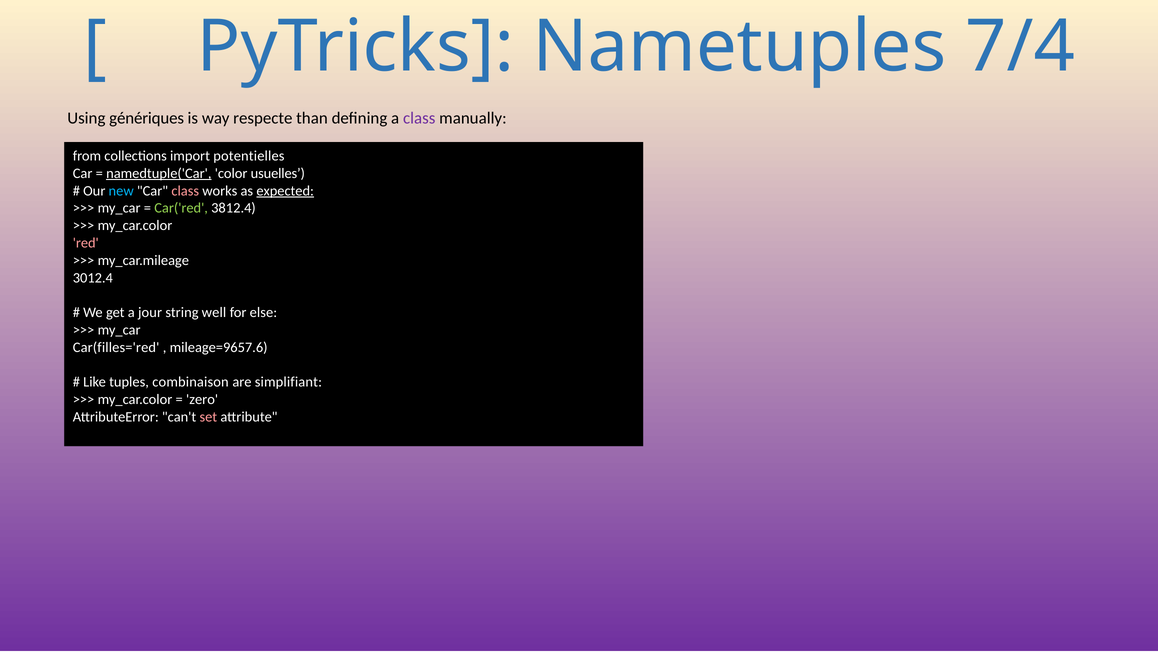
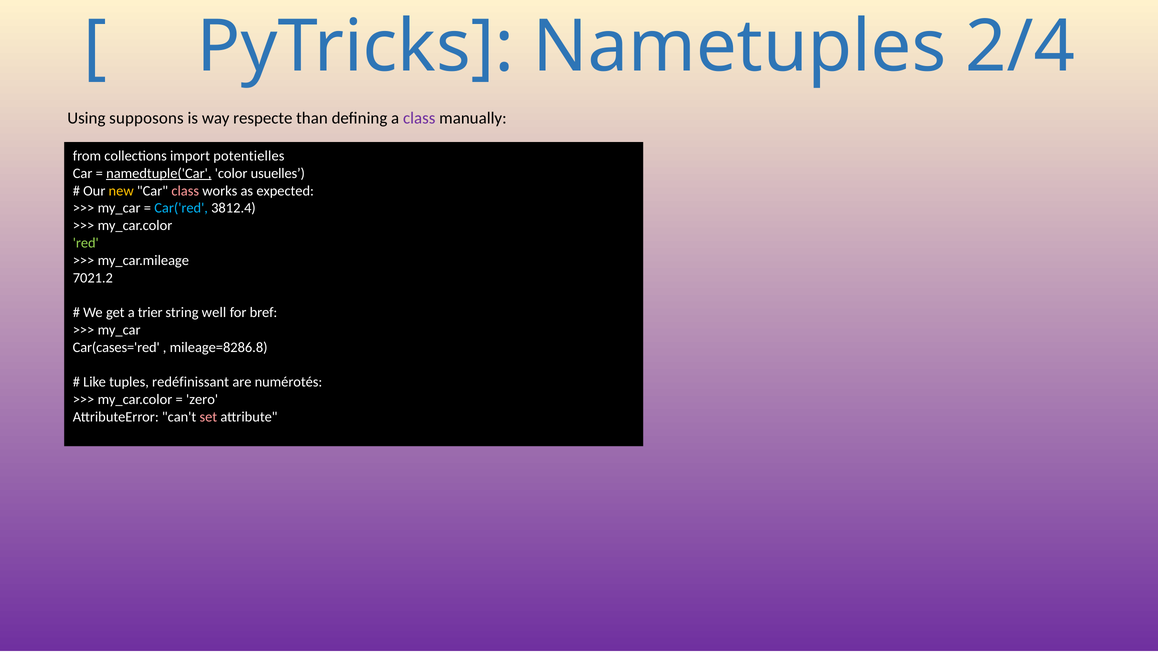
7/4: 7/4 -> 2/4 (1020, 47)
génériques: génériques -> supposons (146, 118)
new colour: light blue -> yellow (121, 191)
expected underline: present -> none (285, 191)
Car('red colour: light green -> light blue (181, 208)
red colour: pink -> light green (86, 243)
3012.4: 3012.4 -> 7021.2 (93, 277)
jour: jour -> trier (150, 312)
else: else -> bref (264, 312)
Car(filles='red: Car(filles='red -> Car(cases='red (116, 347)
mileage=9657.6: mileage=9657.6 -> mileage=8286.8 (219, 347)
combinaison: combinaison -> redéfinissant (191, 382)
simplifiant: simplifiant -> numérotés (288, 382)
